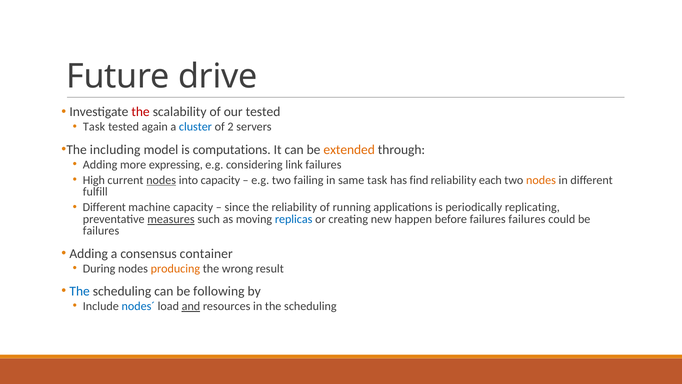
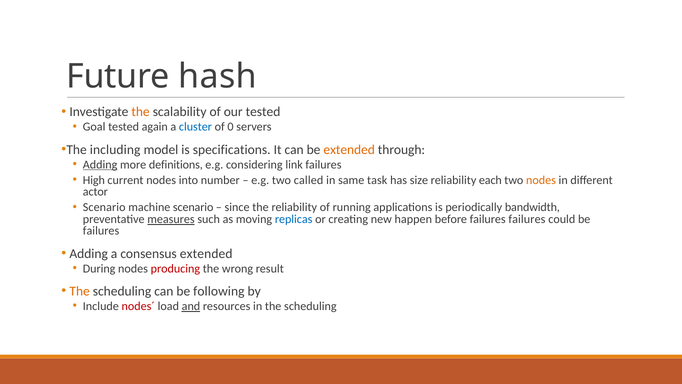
drive: drive -> hash (217, 76)
the colour: red -> orange (141, 112)
Task: Task -> Goal (94, 127)
2: 2 -> 0 (231, 127)
computations: computations -> specifications (232, 149)
Adding underline: none -> present (100, 164)
expressing: expressing -> definitions (176, 164)
nodes underline: present -> none (161, 180)
into capacity: capacity -> number (220, 180)
failing: failing -> called (309, 180)
find: find -> size (419, 180)
fulfill: fulfill -> actor (95, 192)
Different: Different -> Scenario (104, 207)
machine capacity: capacity -> scenario (193, 207)
replicating: replicating -> bandwidth (532, 207)
consensus container: container -> extended (206, 253)
producing colour: orange -> red (175, 268)
The colour: blue -> orange (80, 291)
nodes´ colour: blue -> red (138, 306)
